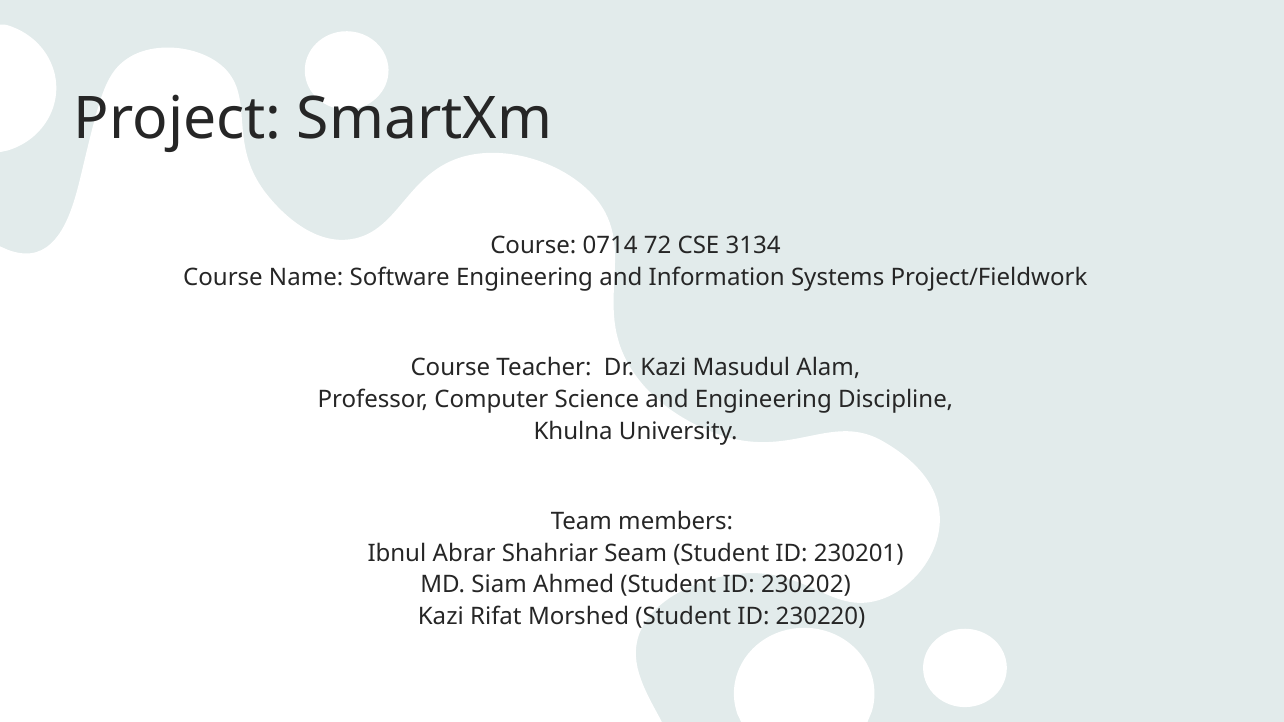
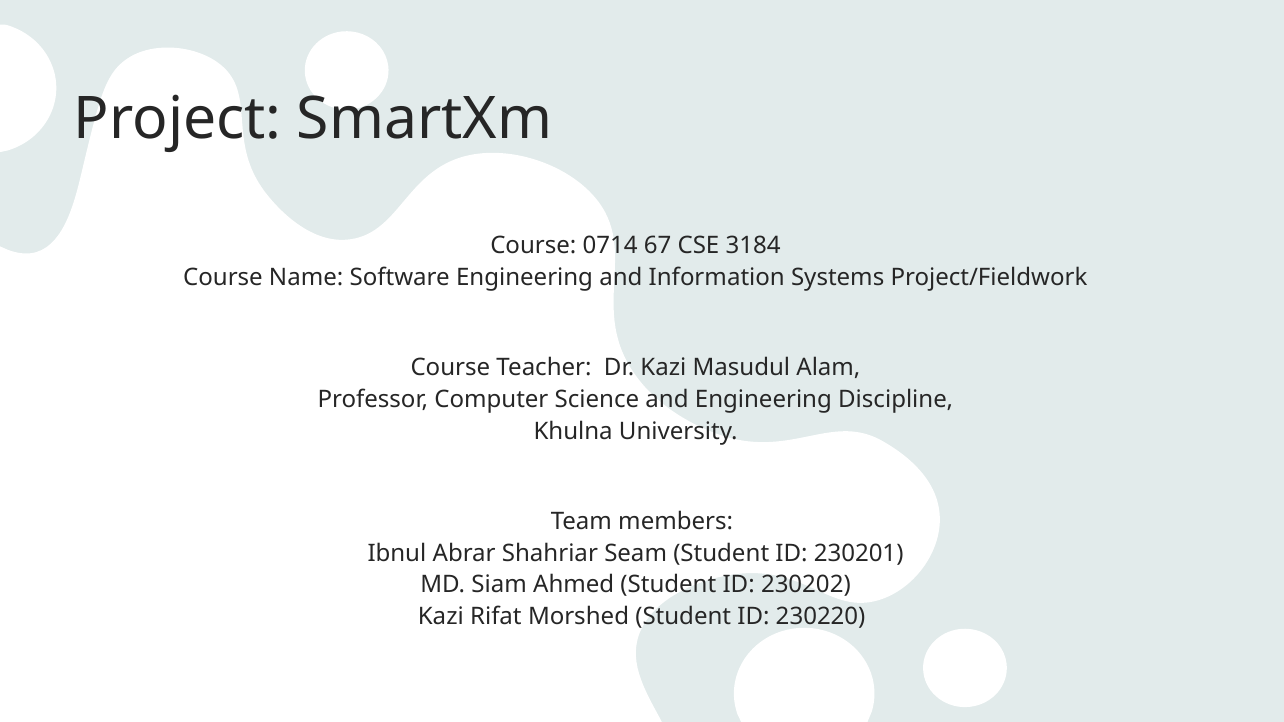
72: 72 -> 67 (658, 246)
3134: 3134 -> 3184 (753, 246)
